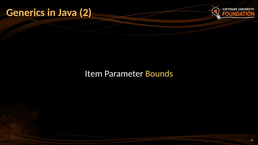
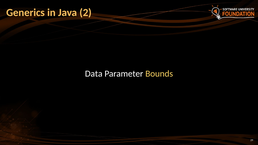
Item: Item -> Data (94, 74)
